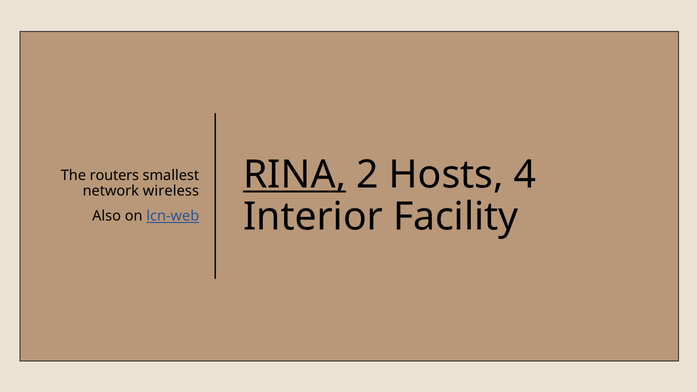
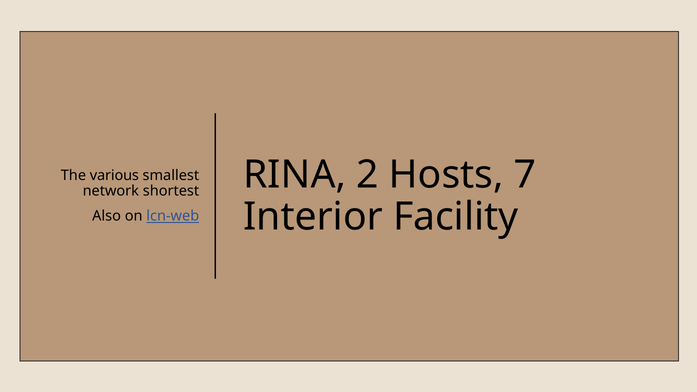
RINA underline: present -> none (295, 175)
4: 4 -> 7 (525, 175)
routers: routers -> various (114, 176)
wireless: wireless -> shortest (171, 191)
